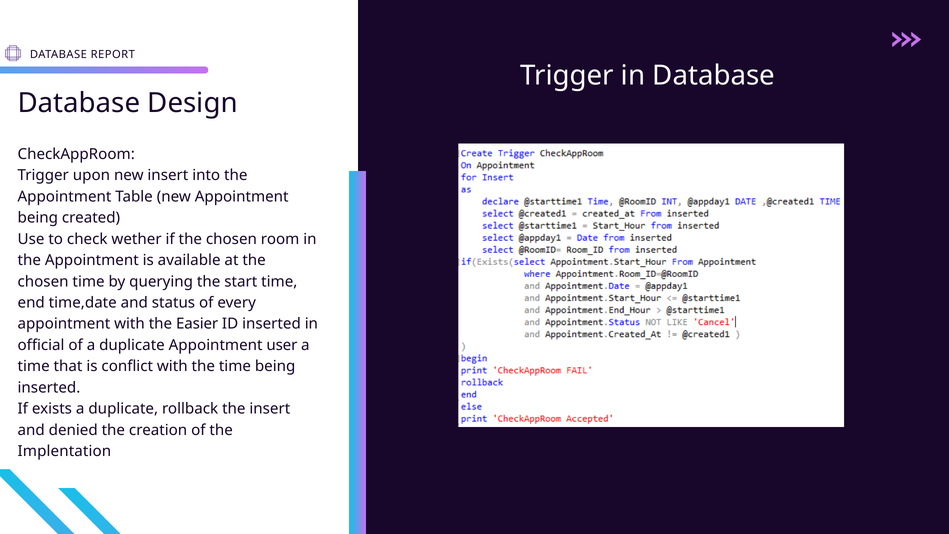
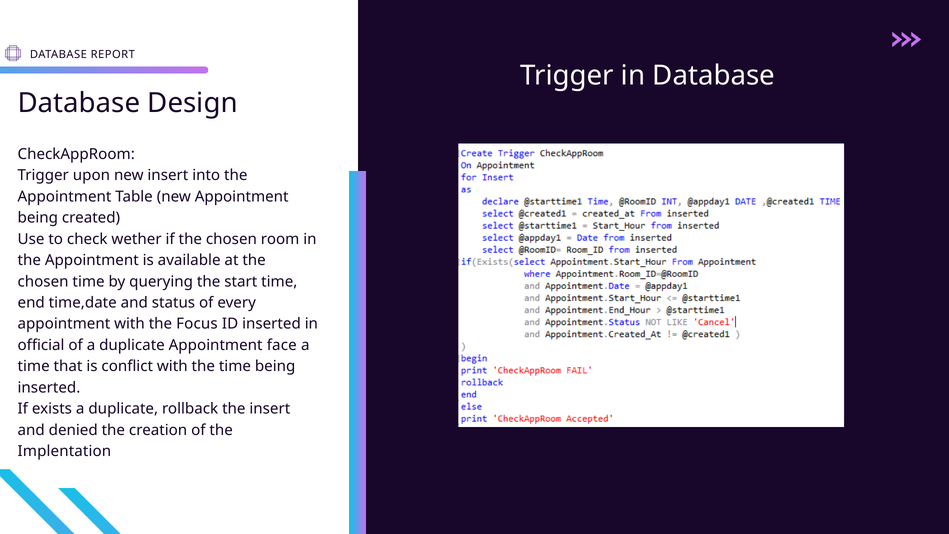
Easier: Easier -> Focus (197, 324)
user: user -> face (282, 345)
